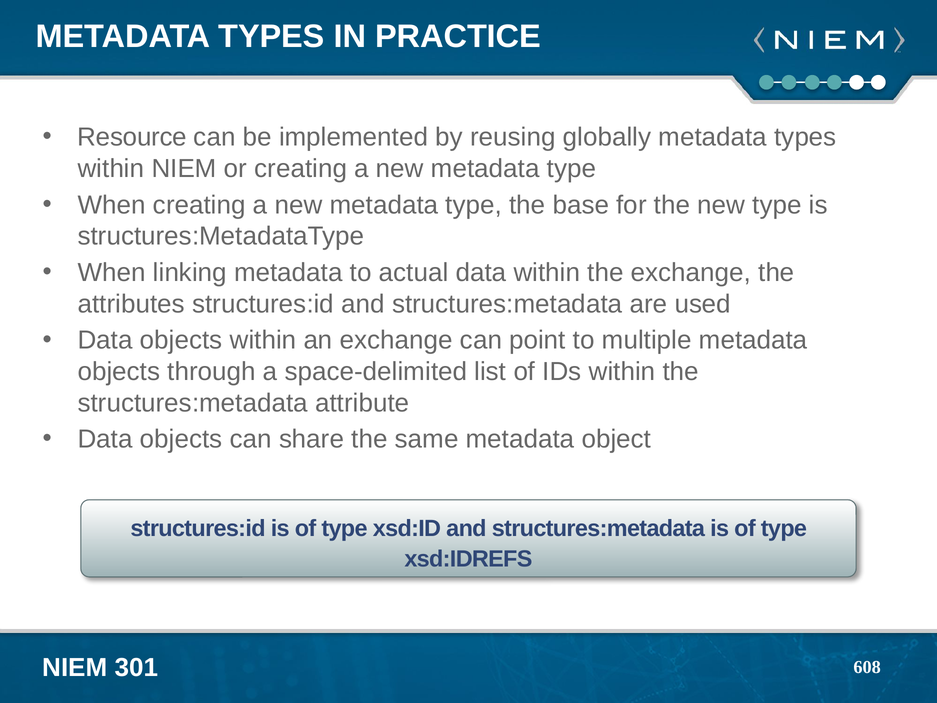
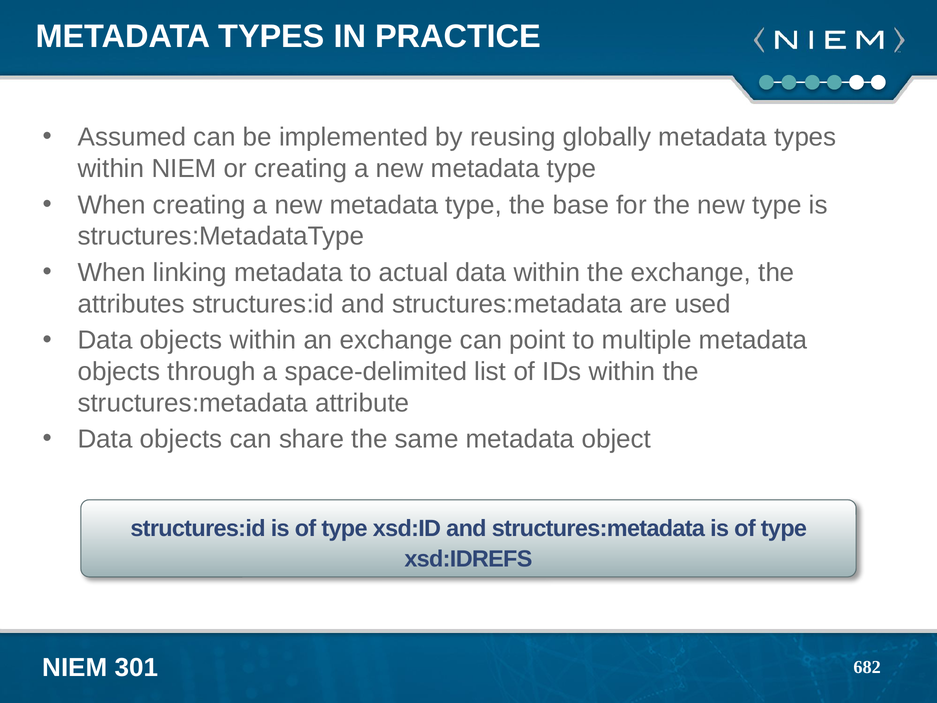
Resource: Resource -> Assumed (132, 137)
608: 608 -> 682 (867, 667)
